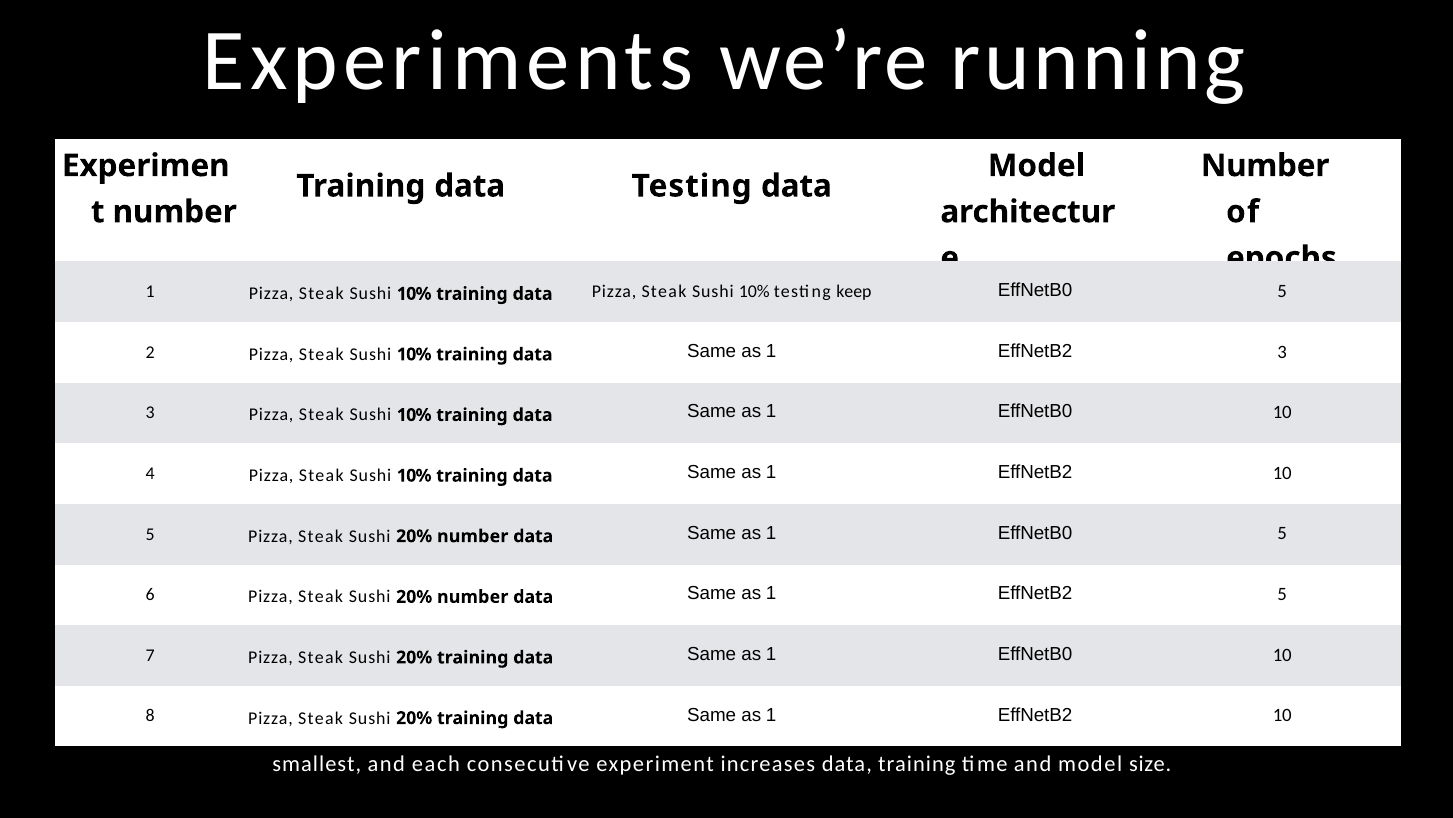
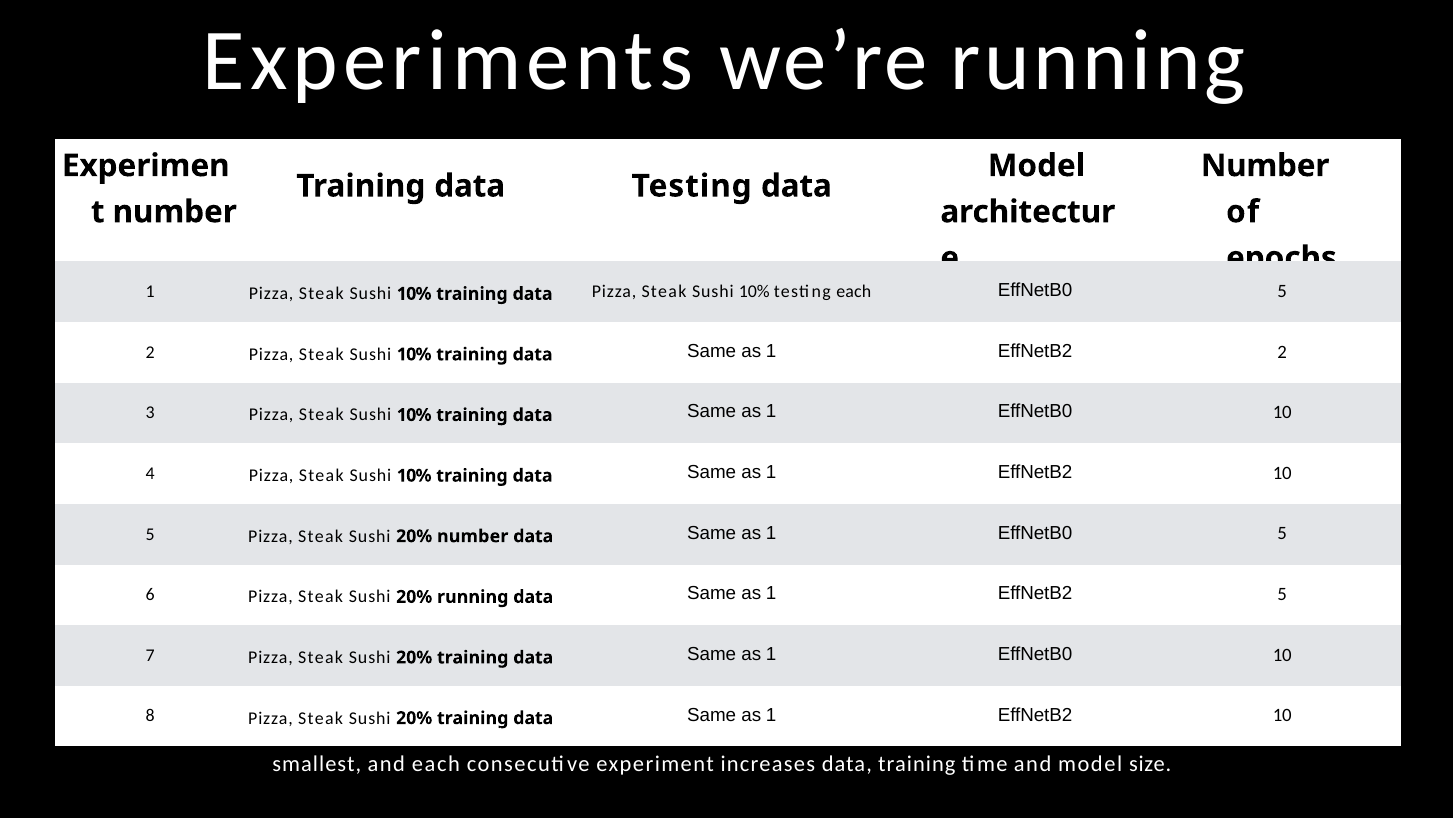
testing keep: keep -> each (854, 292)
EffNetB2 3: 3 -> 2 (1282, 352)
number: number -> running (473, 596)
